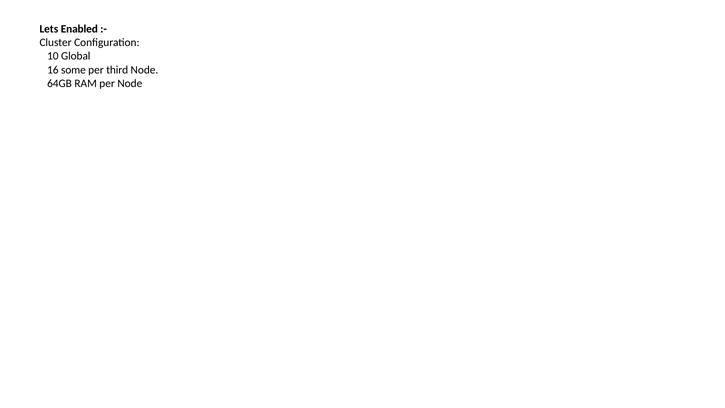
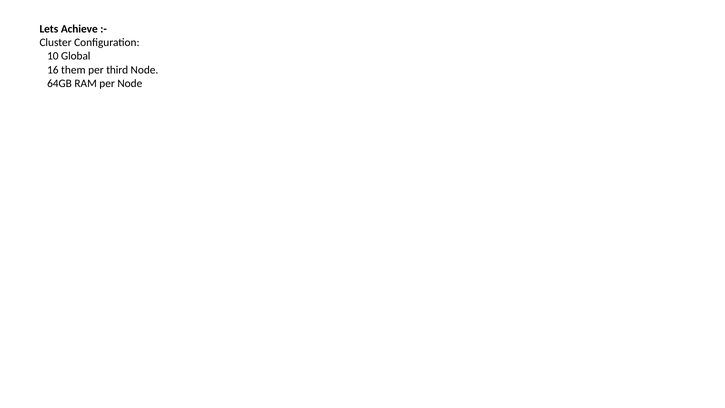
Enabled: Enabled -> Achieve (79, 29)
some: some -> them (73, 70)
